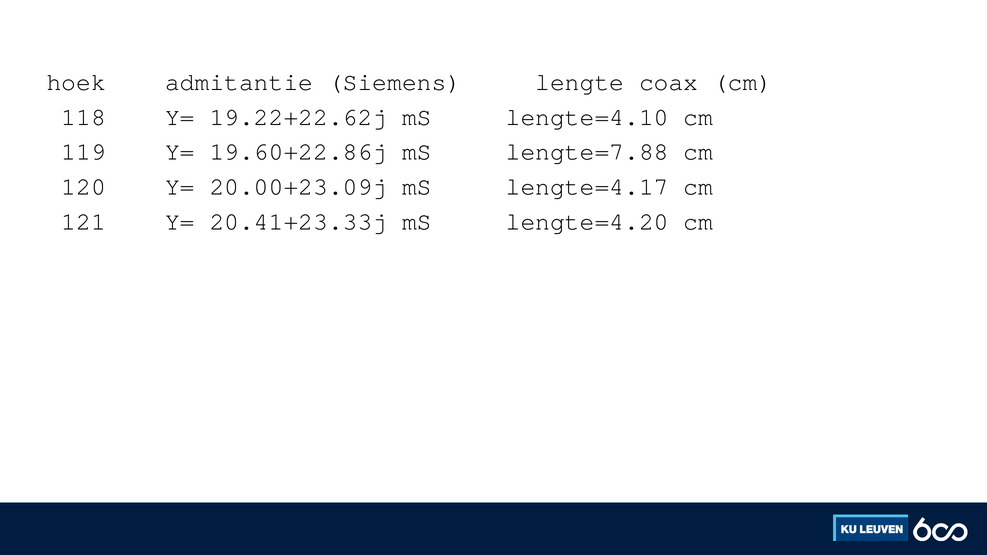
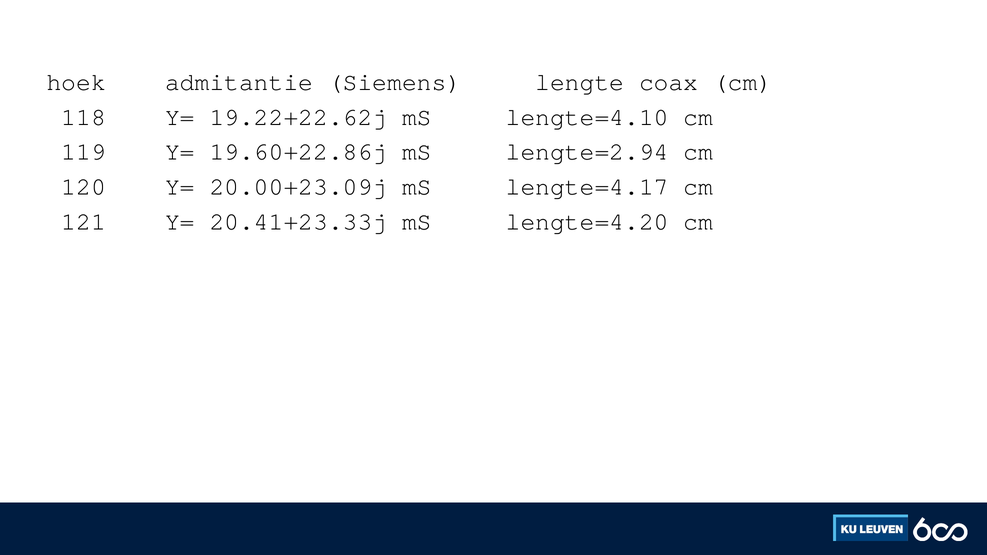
lengte=7.88: lengte=7.88 -> lengte=2.94 (587, 152)
